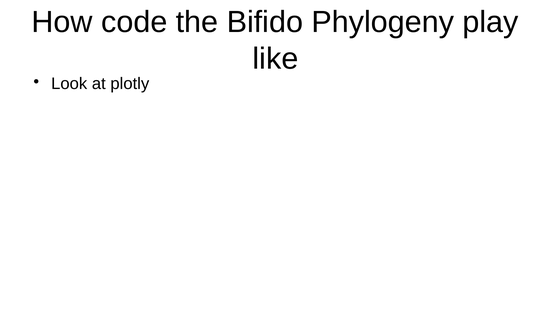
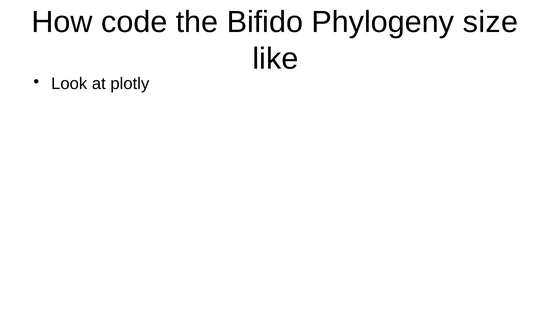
play: play -> size (490, 22)
